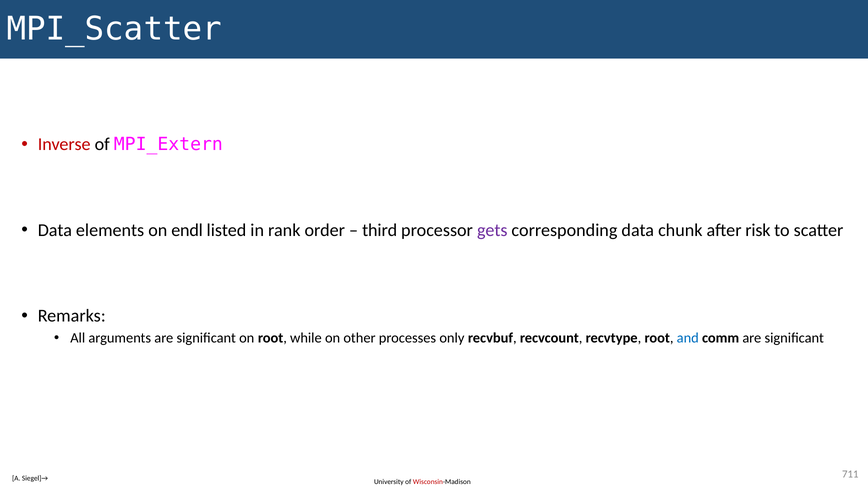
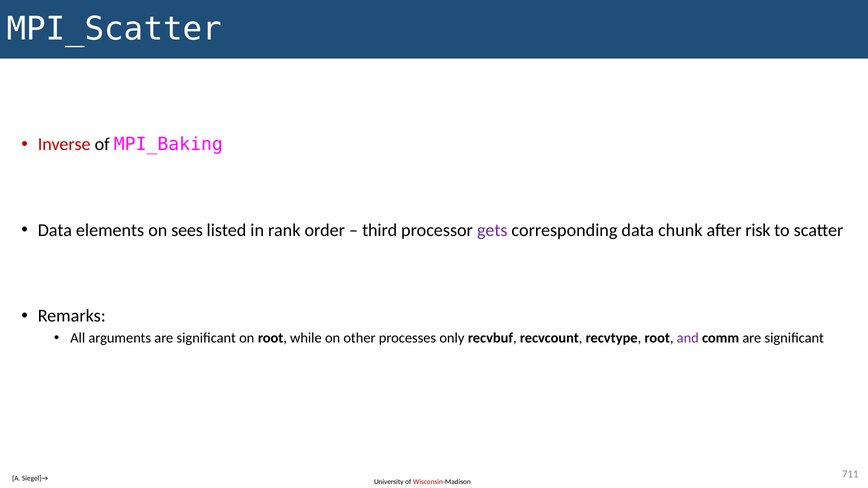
MPI_Extern: MPI_Extern -> MPI_Baking (168, 145)
endl: endl -> sees (187, 230)
and colour: blue -> purple (688, 338)
